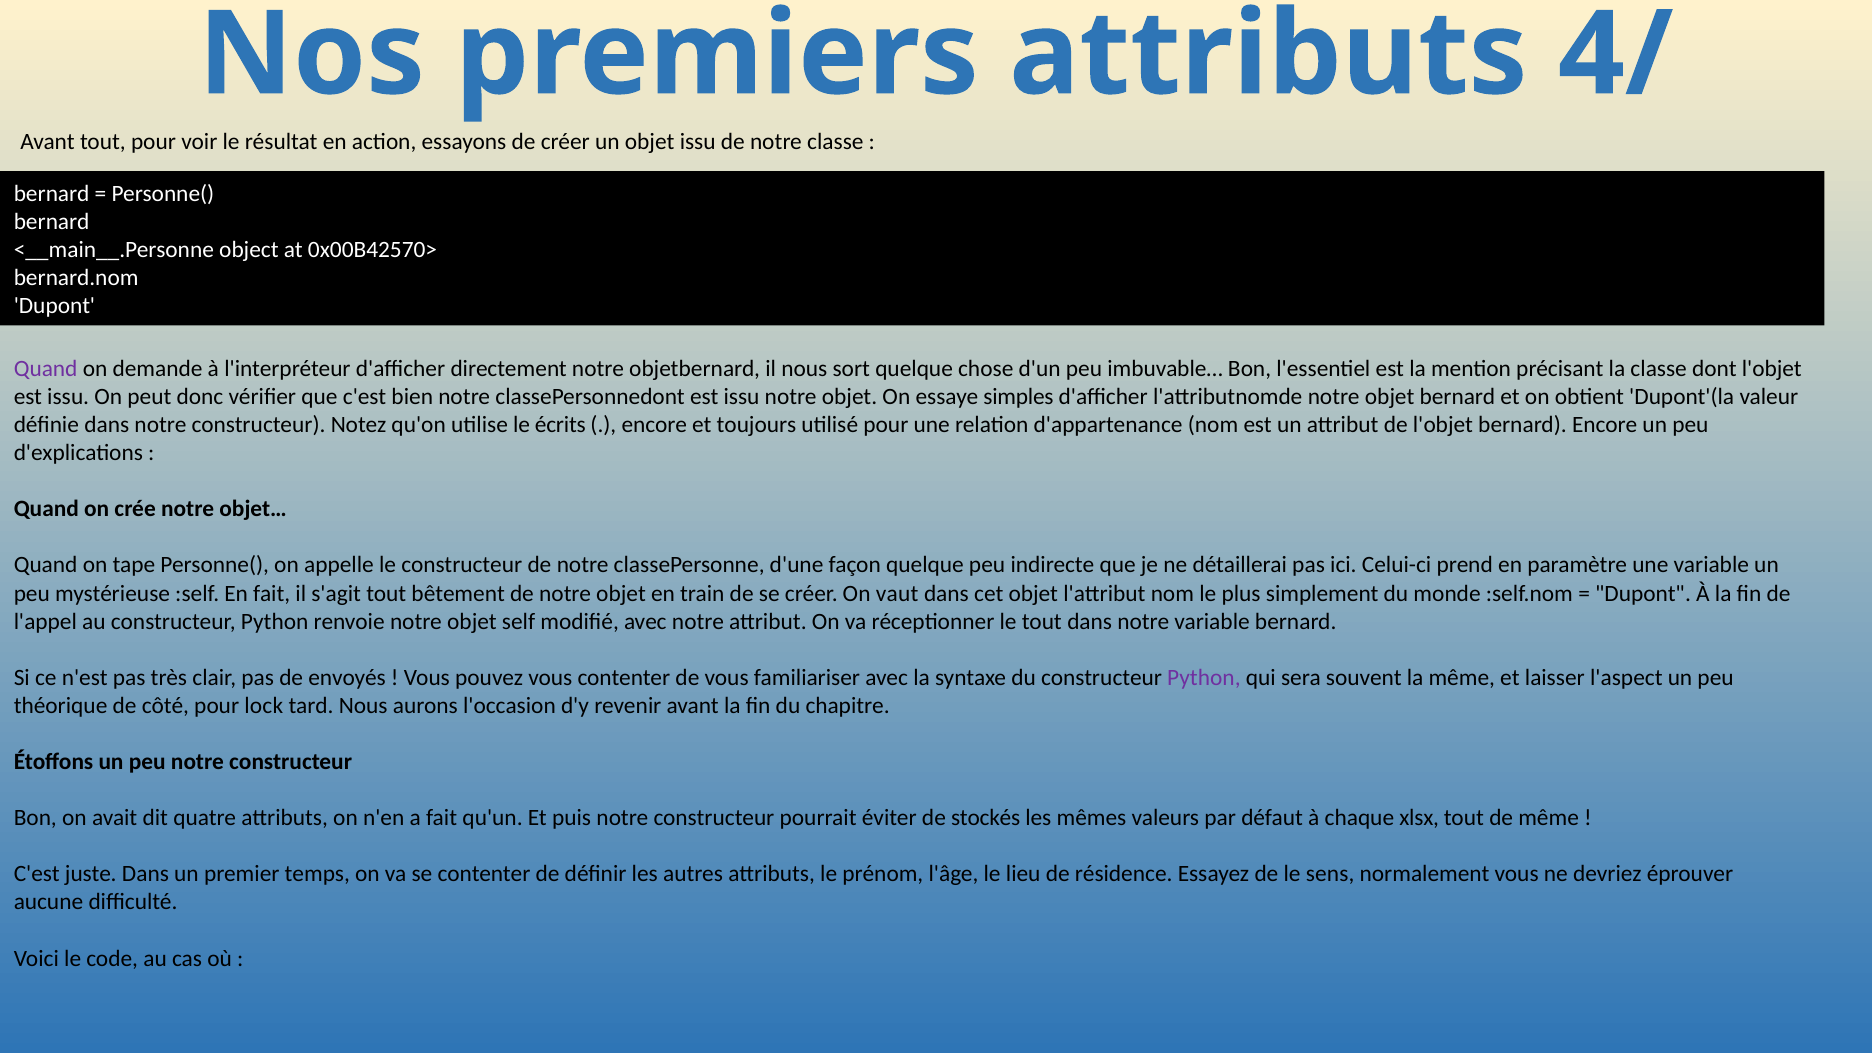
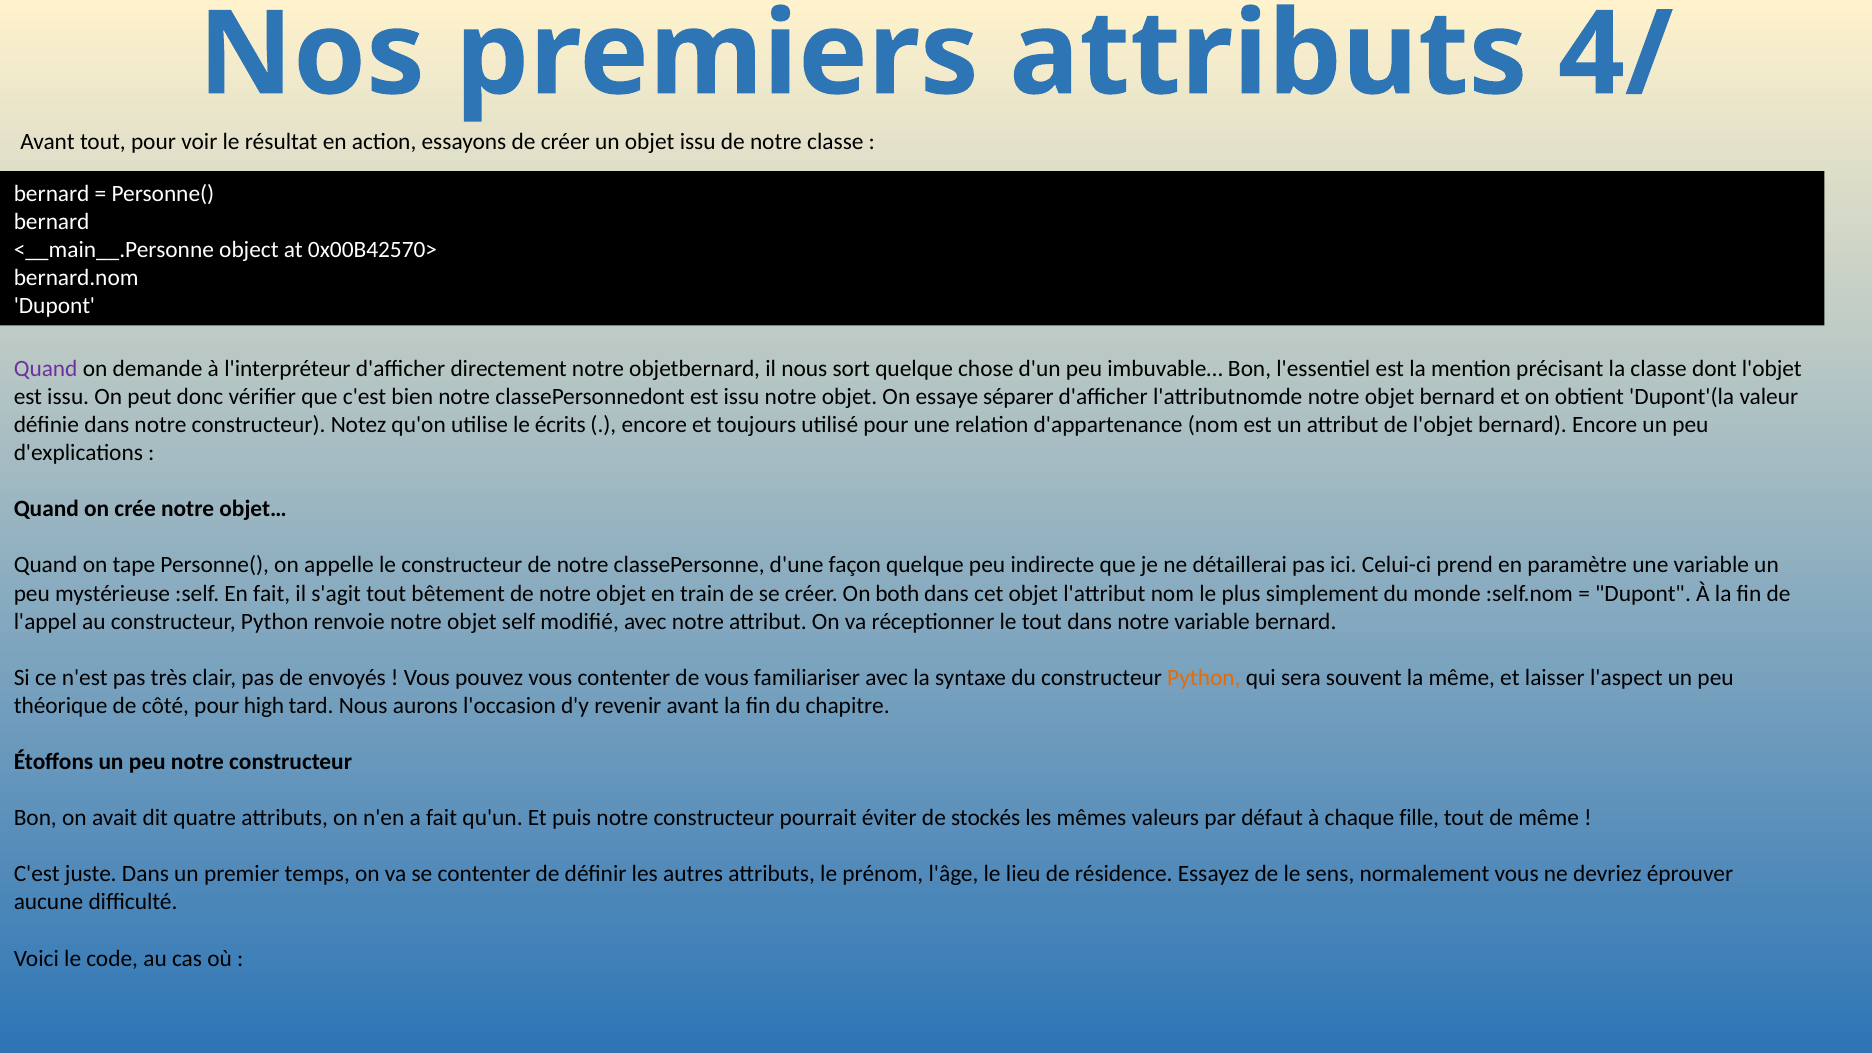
simples: simples -> séparer (1018, 397)
vaut: vaut -> both (897, 593)
Python colour: purple -> orange (1204, 678)
lock: lock -> high (264, 706)
xlsx: xlsx -> fille (1419, 818)
